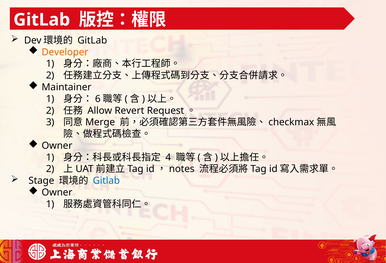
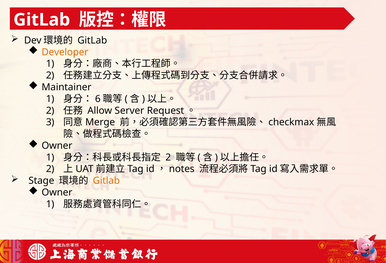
Revert: Revert -> Server (129, 110)
4: 4 -> 2 (168, 157)
Gitlab colour: blue -> orange (106, 180)
